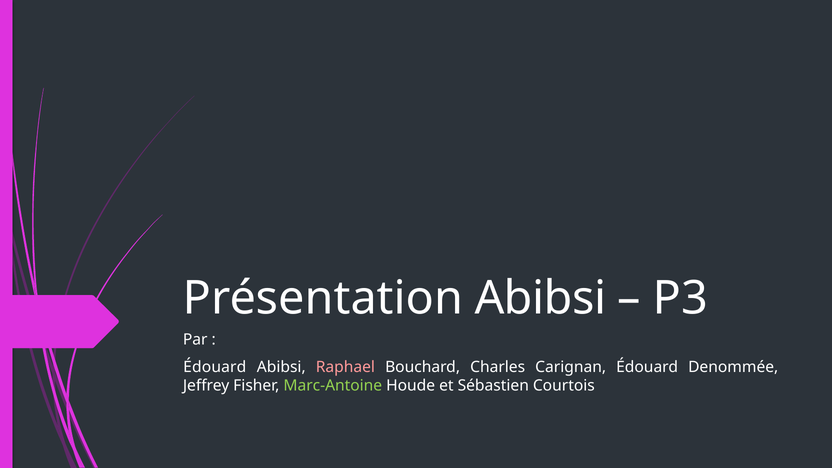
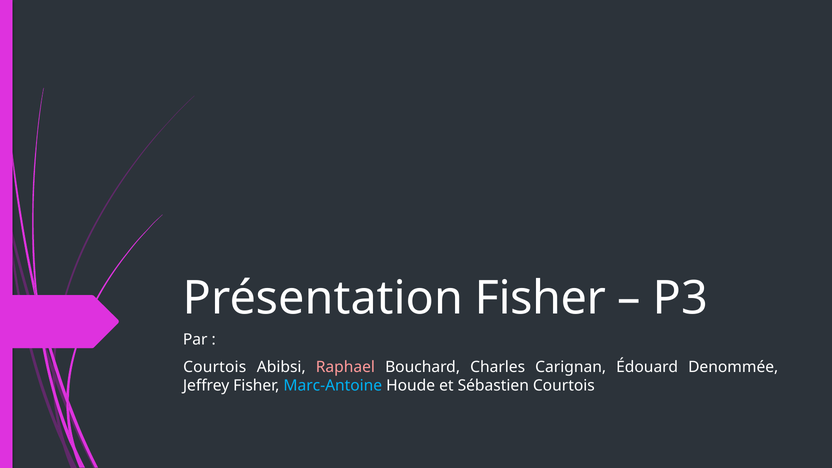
Présentation Abibsi: Abibsi -> Fisher (540, 298)
Édouard: Édouard -> Courtois (215, 367)
Marc-Antoine colour: light green -> light blue (333, 386)
